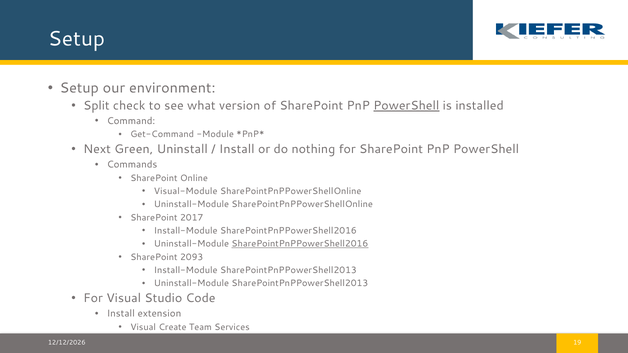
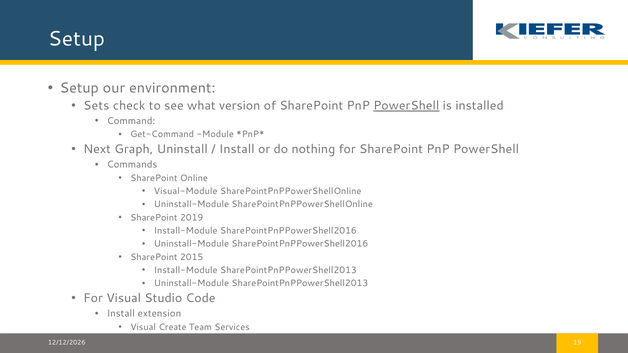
Split: Split -> Sets (96, 106)
Green: Green -> Graph (134, 149)
2017: 2017 -> 2019 (192, 218)
SharePointPnPPowerShell2016 underline: present -> none (300, 244)
2093: 2093 -> 2015 (192, 257)
